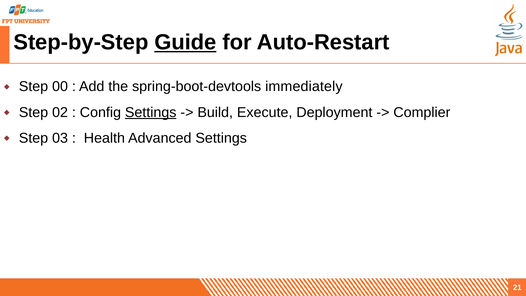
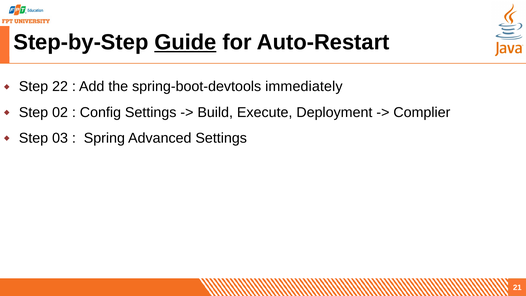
00: 00 -> 22 (60, 87)
Settings underline: present -> none (151, 112)
Health: Health -> Spring (104, 138)
